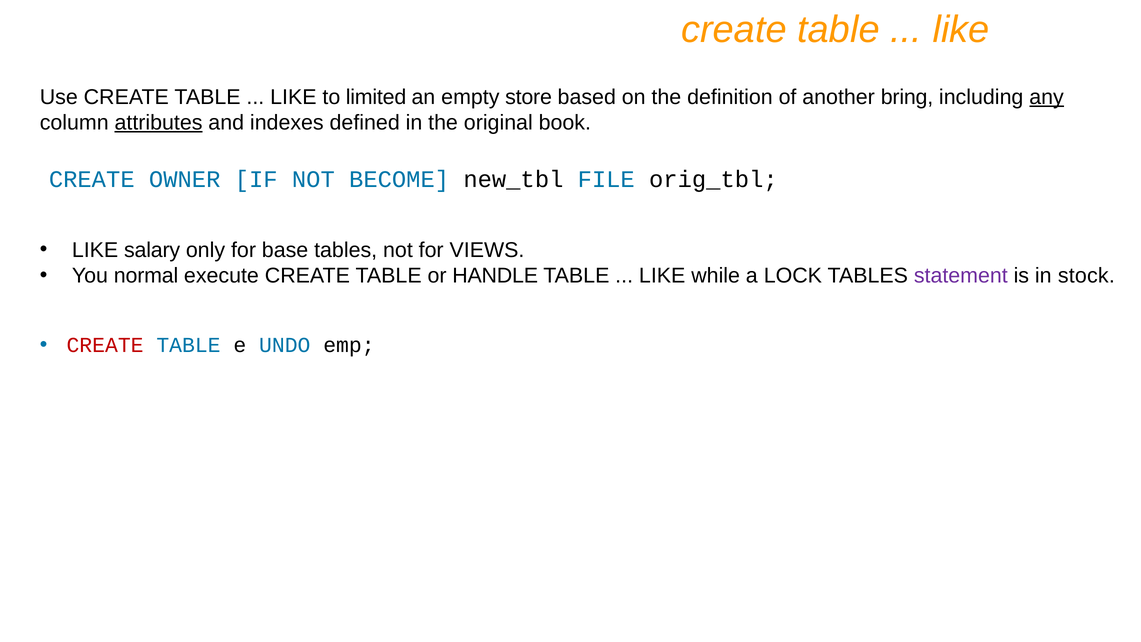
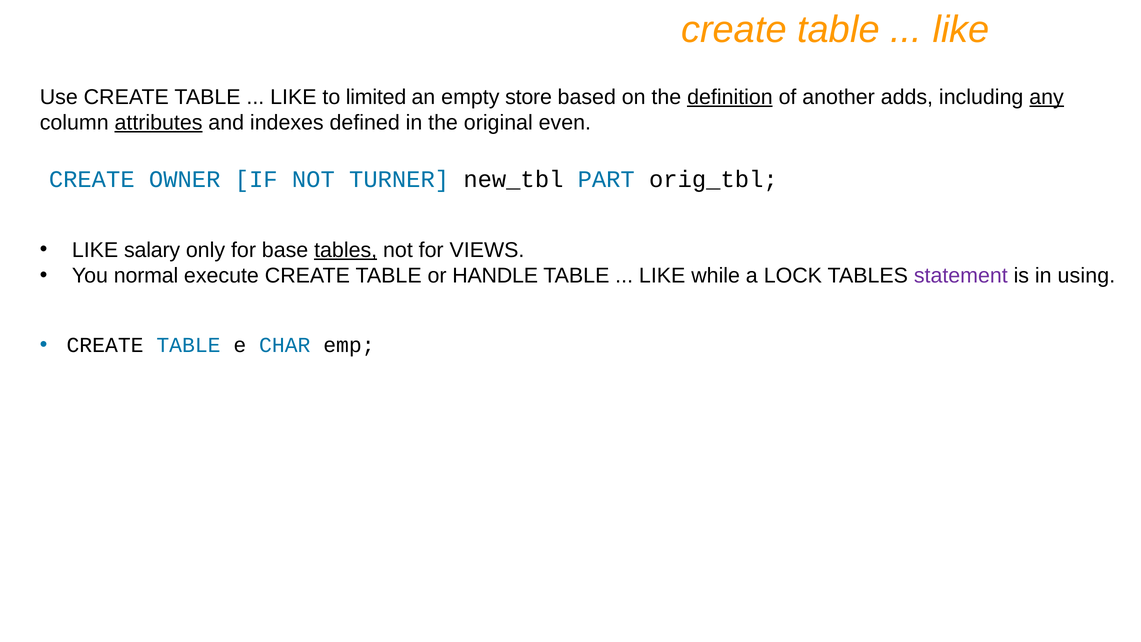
definition underline: none -> present (730, 97)
bring: bring -> adds (907, 97)
book: book -> even (565, 123)
BECOME: BECOME -> TURNER (399, 179)
FILE: FILE -> PART (606, 179)
tables underline: none -> present (346, 250)
stock: stock -> using (1086, 276)
CREATE colour: red -> black (105, 345)
UNDO: UNDO -> CHAR (285, 345)
